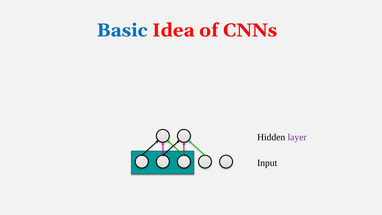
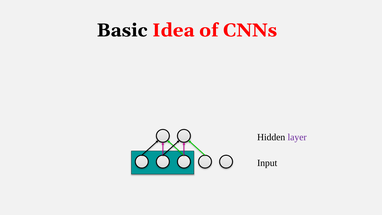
Basic colour: blue -> black (122, 30)
